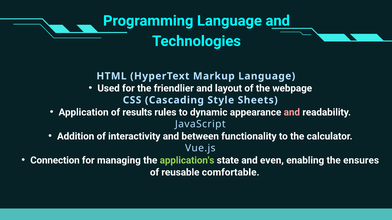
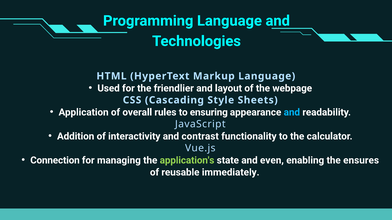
results: results -> overall (137, 112)
dynamic: dynamic -> ensuring (209, 112)
and colour: pink -> light blue (292, 112)
between: between -> contrast (200, 137)
comfortable: comfortable -> immediately (231, 173)
